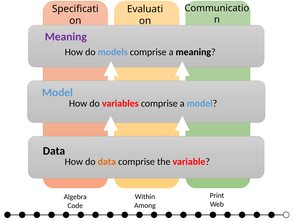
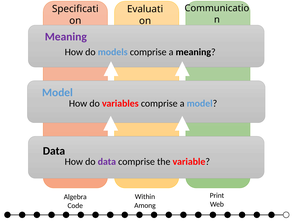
data colour: orange -> purple (107, 162)
